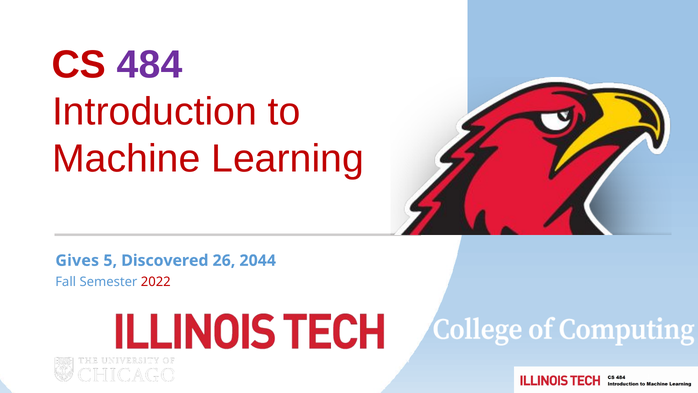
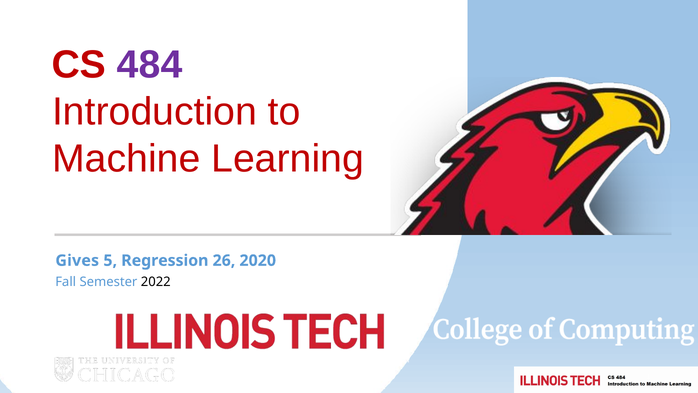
Discovered: Discovered -> Regression (165, 260)
2044: 2044 -> 2020 (258, 260)
2022 colour: red -> black (156, 281)
